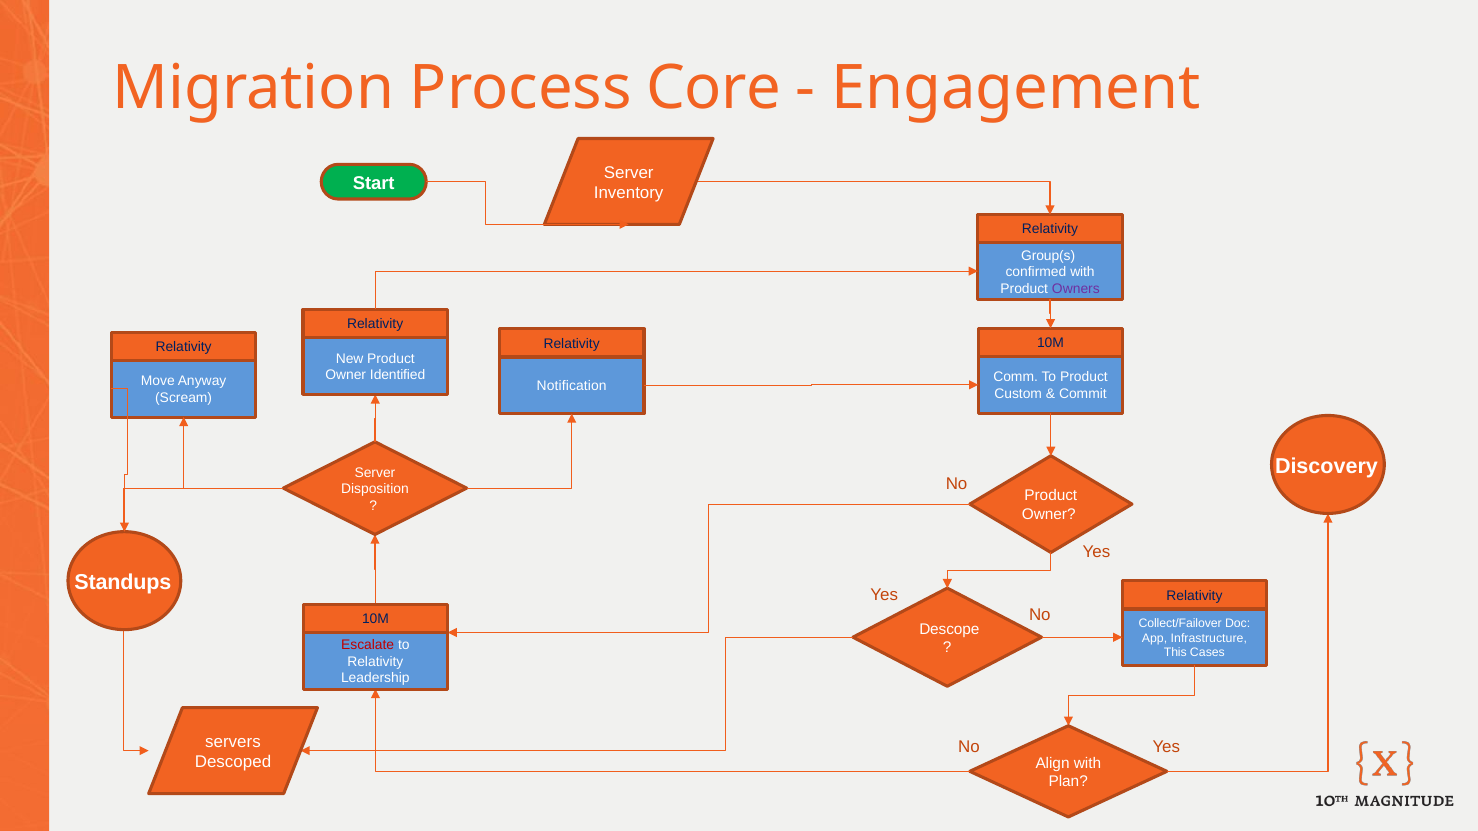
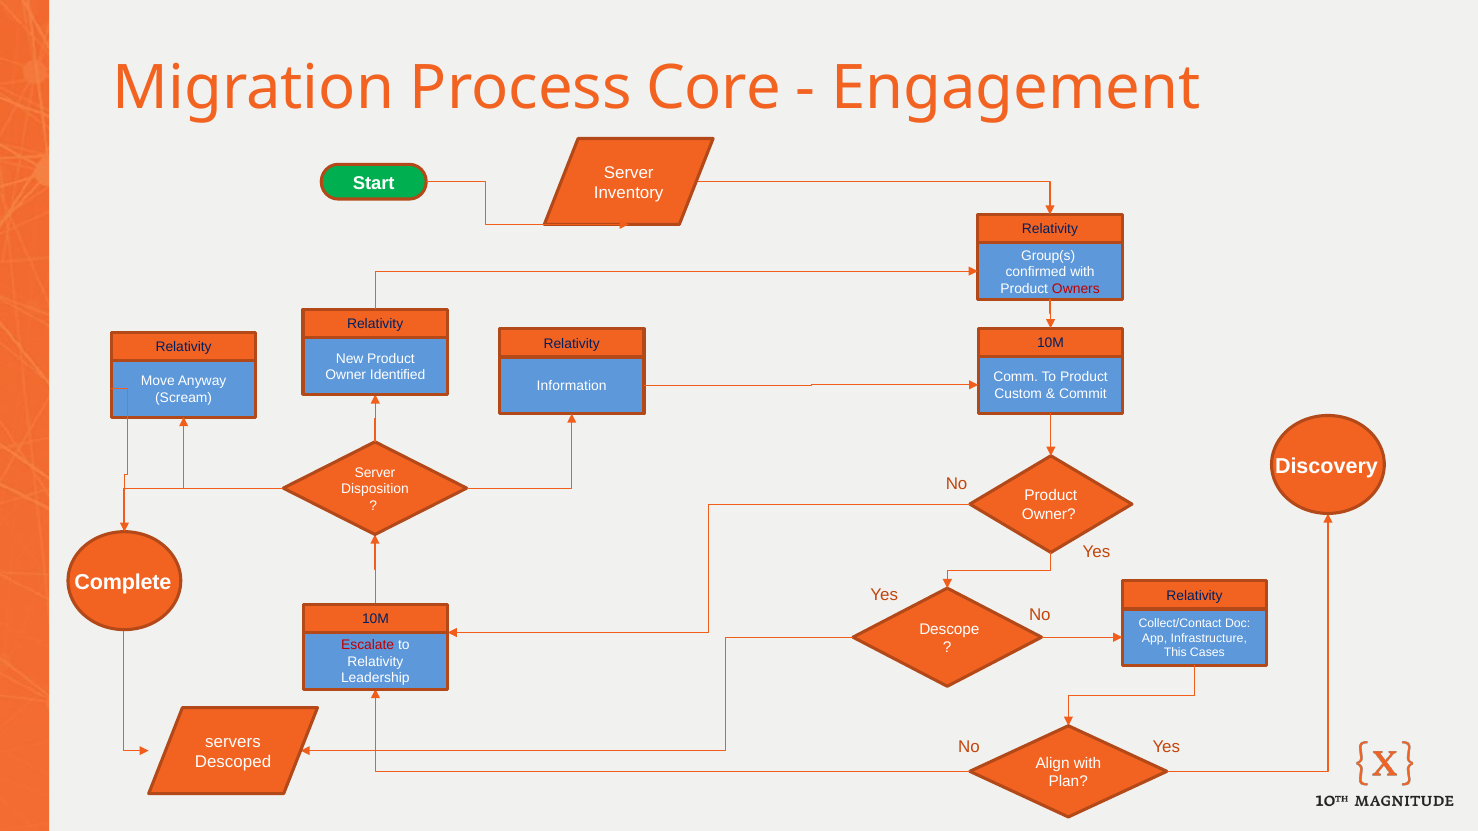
Owners colour: purple -> red (1076, 289)
Notification: Notification -> Information (572, 386)
Standups: Standups -> Complete (123, 583)
Collect/Failover: Collect/Failover -> Collect/Contact (1180, 624)
